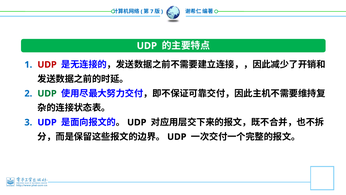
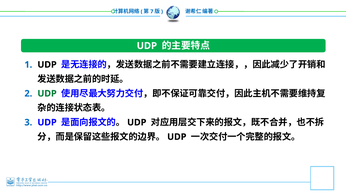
UDP colour: red -> black (47, 65)
